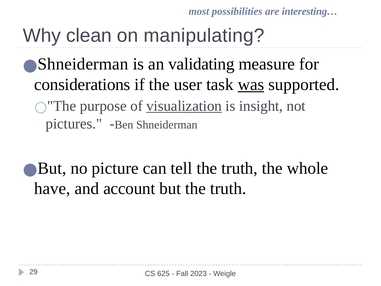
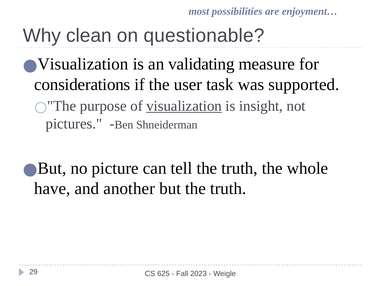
interesting…: interesting… -> enjoyment… (310, 11)
manipulating: manipulating -> questionable (204, 36)
Shneiderman: Shneiderman -> Visualization (83, 64)
was underline: present -> none (251, 84)
account: account -> another (129, 188)
